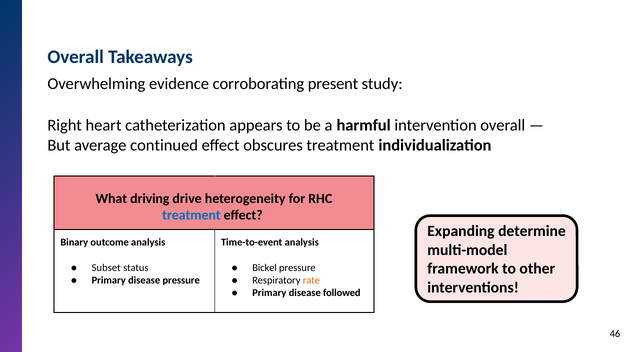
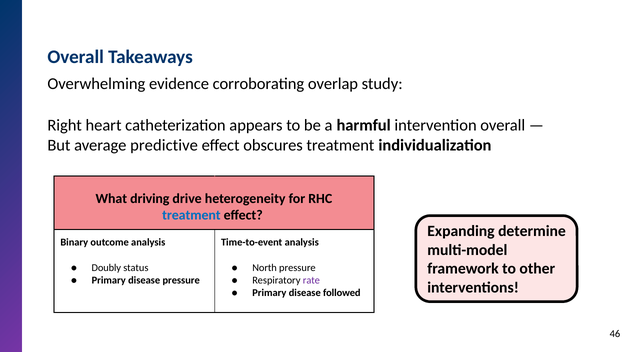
present: present -> overlap (333, 84)
continued: continued -> predictive (164, 145)
Subset: Subset -> Doubly (106, 268)
Bickel: Bickel -> North (265, 268)
rate colour: orange -> purple (311, 280)
